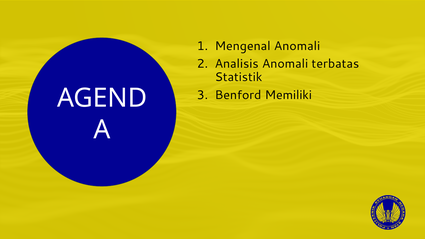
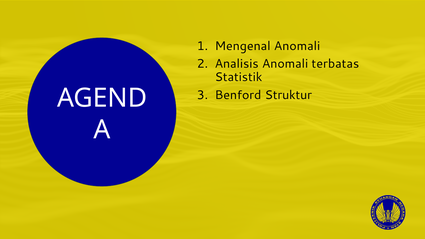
Memiliki: Memiliki -> Struktur (288, 95)
